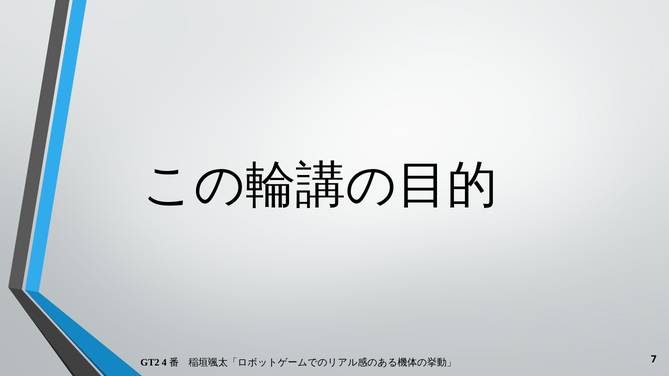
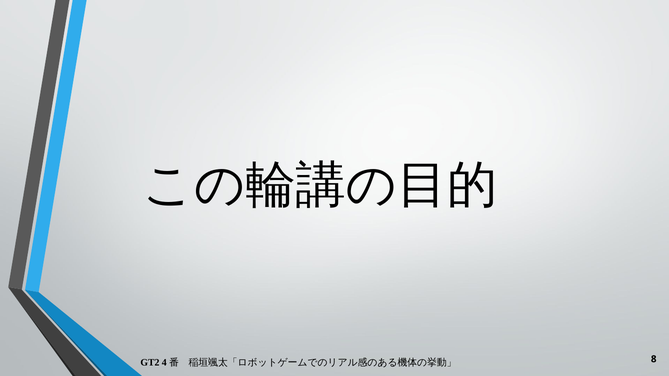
7: 7 -> 8 (654, 359)
